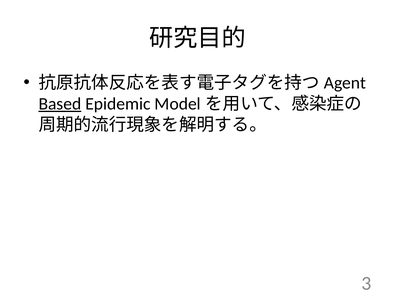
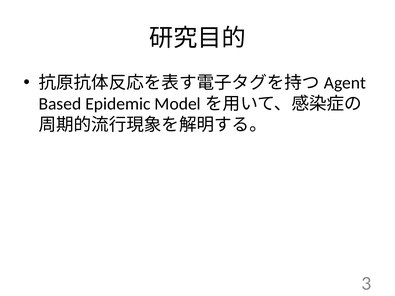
Based underline: present -> none (60, 104)
